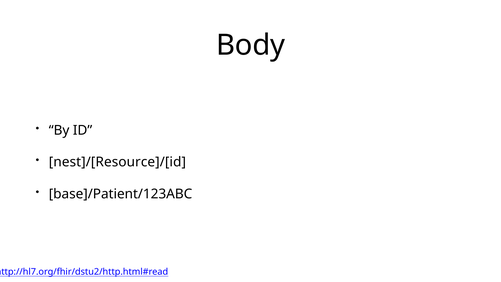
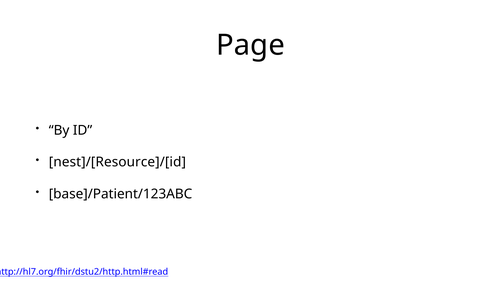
Body: Body -> Page (250, 45)
